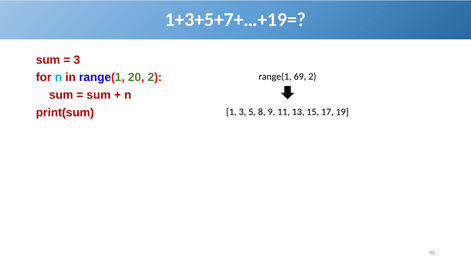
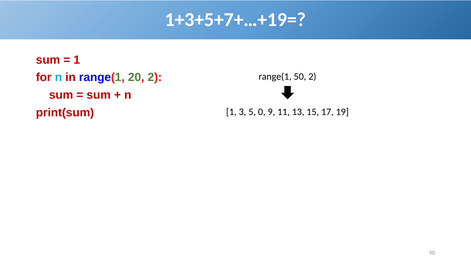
3: 3 -> 1 (77, 60)
69: 69 -> 50 (300, 76)
8: 8 -> 0 (262, 112)
